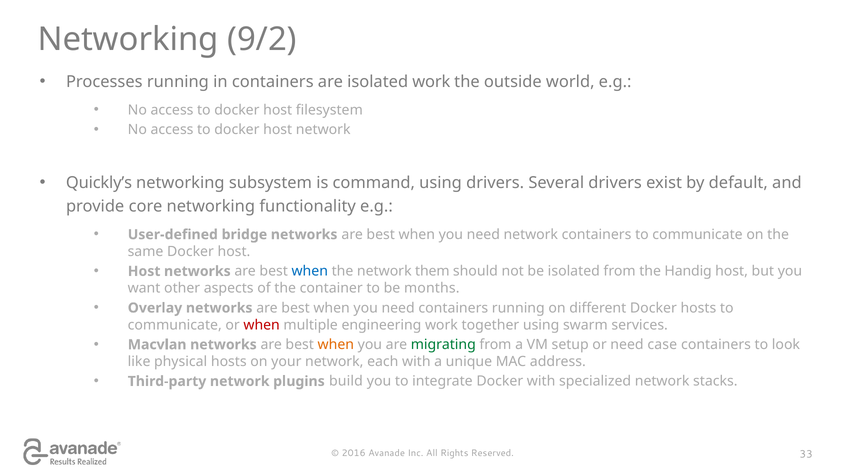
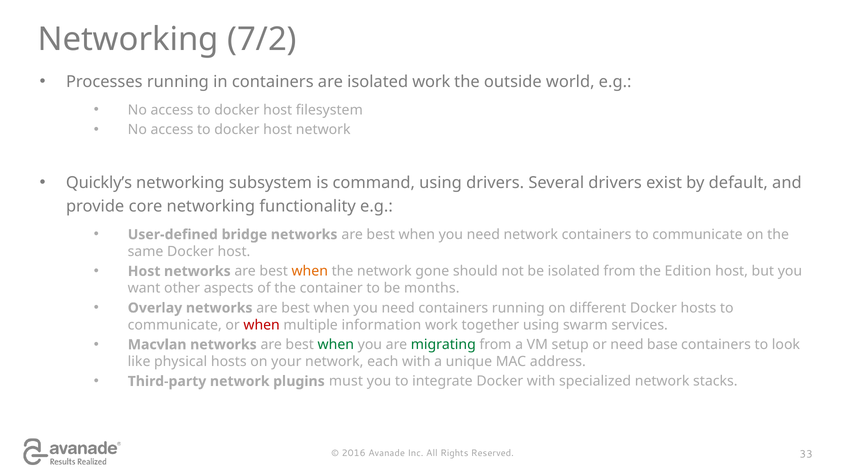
9/2: 9/2 -> 7/2 (262, 39)
when colour: blue -> orange (310, 271)
them: them -> gone (432, 271)
Handig: Handig -> Edition (688, 271)
engineering: engineering -> information (381, 325)
when colour: orange -> green (336, 345)
case: case -> base (662, 345)
build: build -> must (346, 381)
